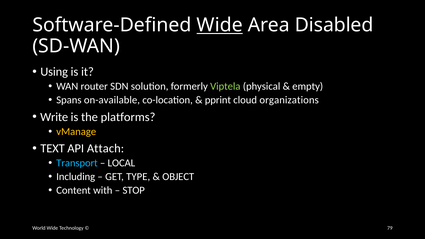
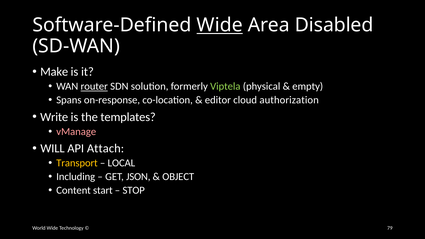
Using: Using -> Make (54, 72)
router underline: none -> present (94, 86)
on-available: on-available -> on-response (112, 100)
pprint: pprint -> editor (218, 100)
organizations: organizations -> authorization (289, 100)
platforms: platforms -> templates (128, 117)
vManage colour: yellow -> pink (76, 132)
TEXT: TEXT -> WILL (53, 148)
Transport colour: light blue -> yellow (77, 163)
TYPE: TYPE -> JSON (138, 177)
with: with -> start (103, 190)
